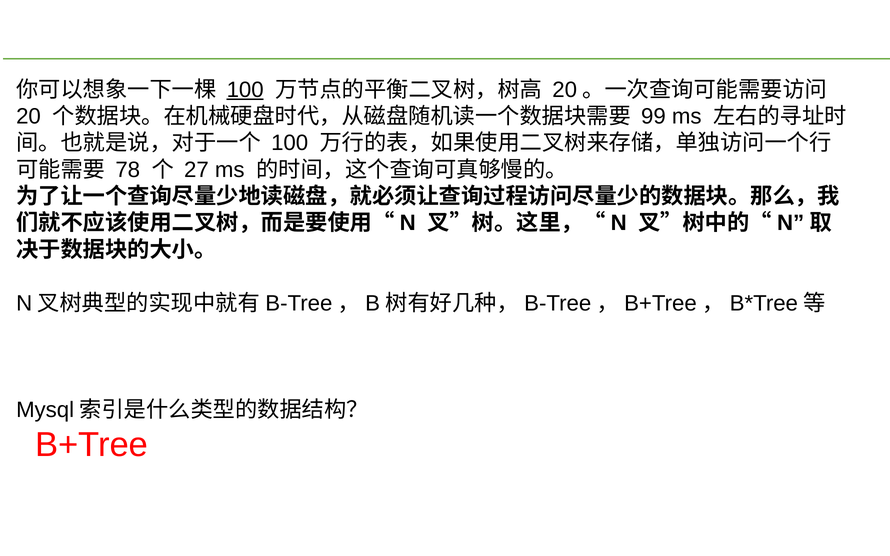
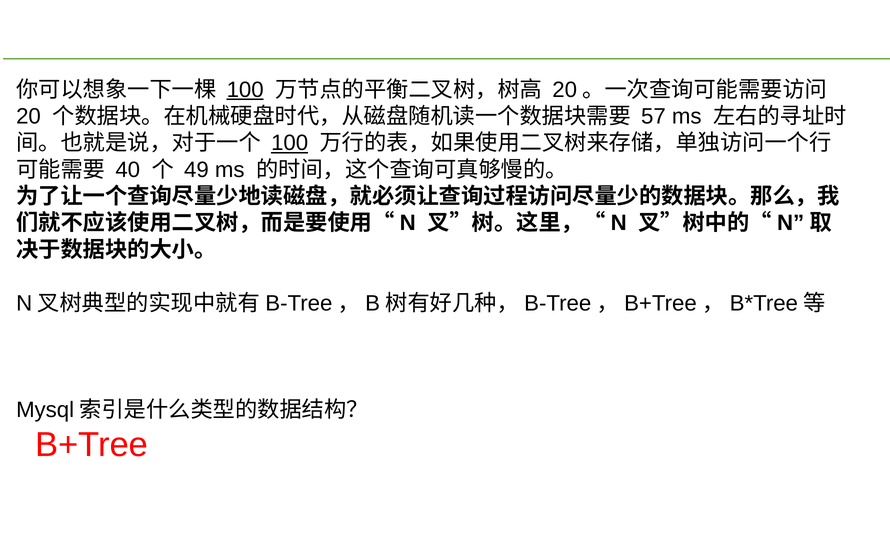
99: 99 -> 57 (653, 116)
100 underline: none -> present (290, 143)
78: 78 -> 40 (128, 170)
27: 27 -> 49 (196, 170)
